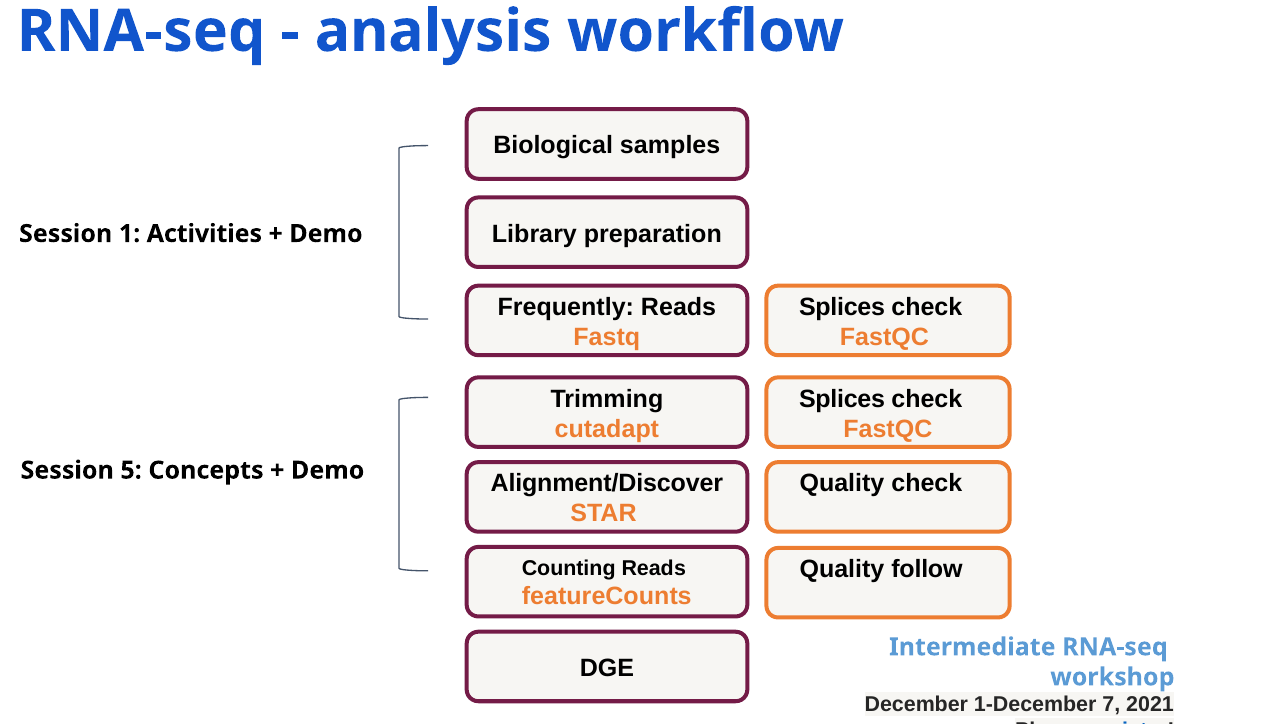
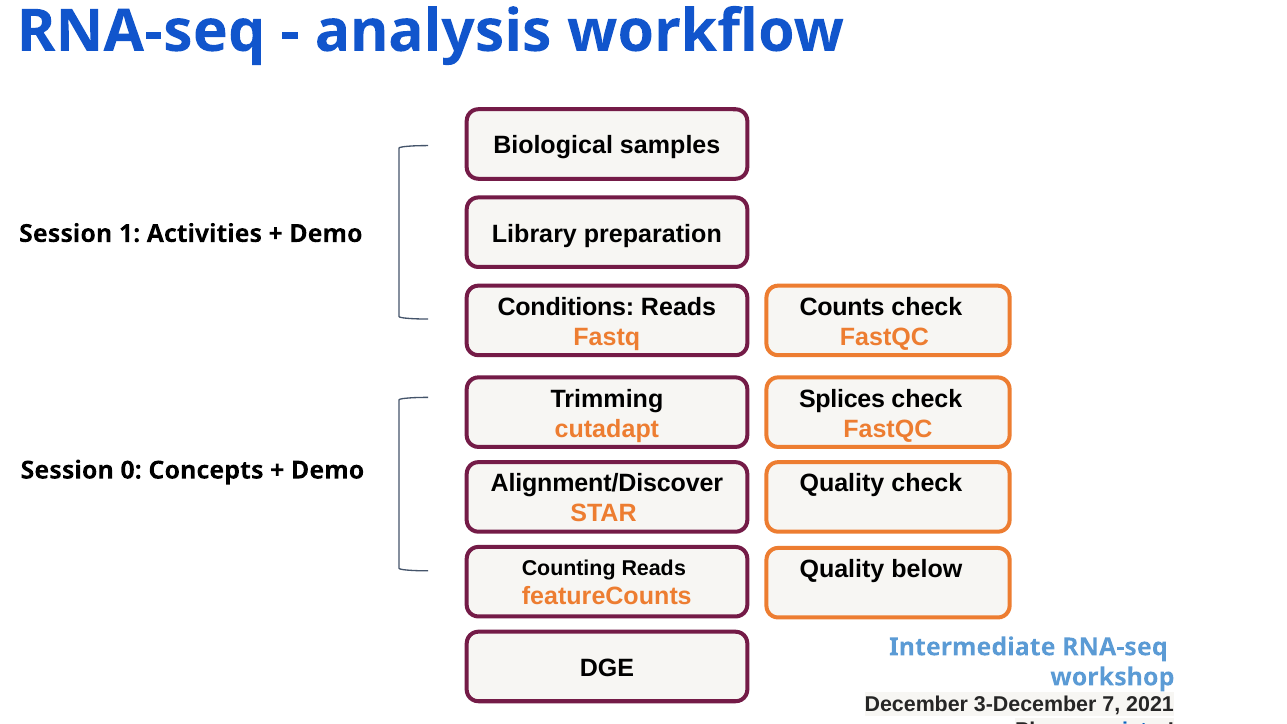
Frequently: Frequently -> Conditions (566, 307)
Splices: Splices -> Counts (842, 307)
5: 5 -> 0 (131, 470)
follow: follow -> below (927, 569)
1-December: 1-December -> 3-December (1035, 705)
